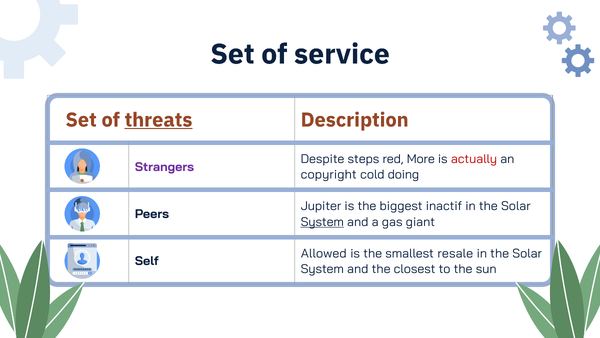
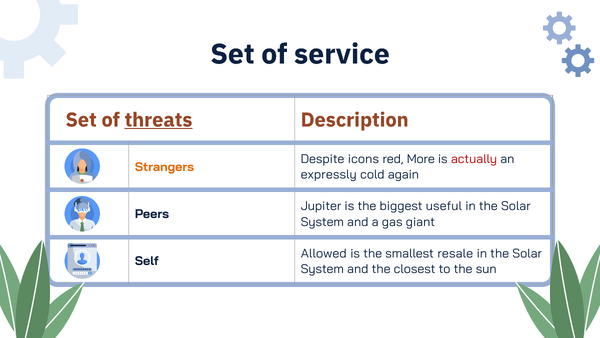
steps: steps -> icons (363, 159)
Strangers colour: purple -> orange (164, 167)
copyright: copyright -> expressly (329, 174)
doing: doing -> again (403, 174)
inactif: inactif -> useful (444, 206)
System underline: present -> none (322, 222)
